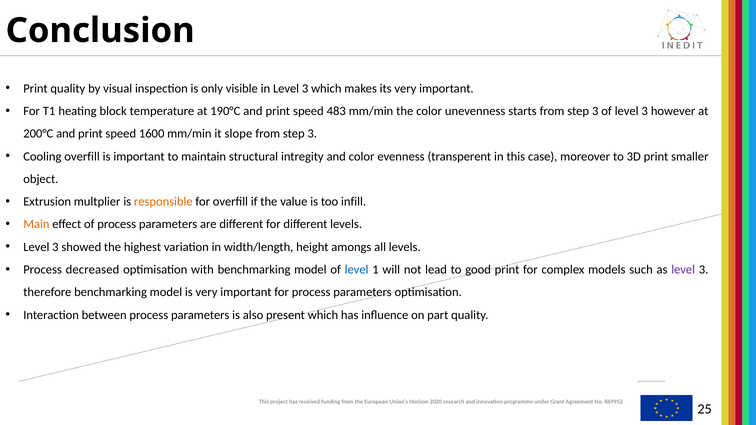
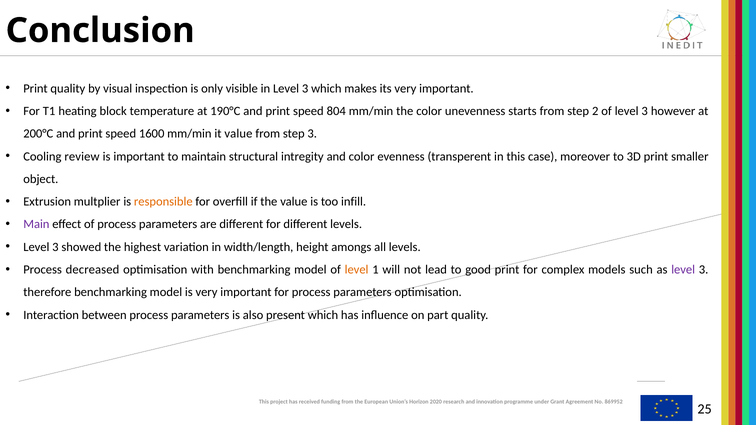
483: 483 -> 804 (336, 111)
starts from step 3: 3 -> 2 (595, 111)
it slope: slope -> value (238, 134)
Cooling overfill: overfill -> review (82, 156)
Main colour: orange -> purple (36, 224)
level colour: blue -> orange (357, 270)
